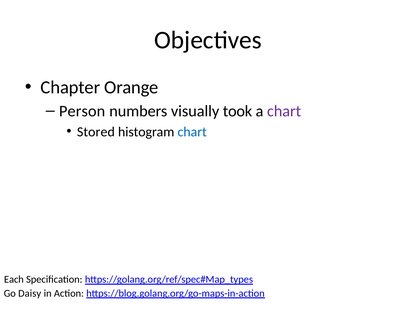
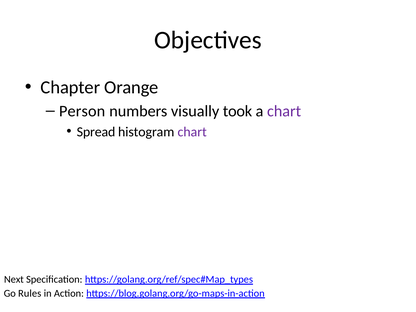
Stored: Stored -> Spread (96, 132)
chart colour: blue -> purple (192, 132)
Each: Each -> Next (14, 280)
Daisy: Daisy -> Rules (30, 293)
